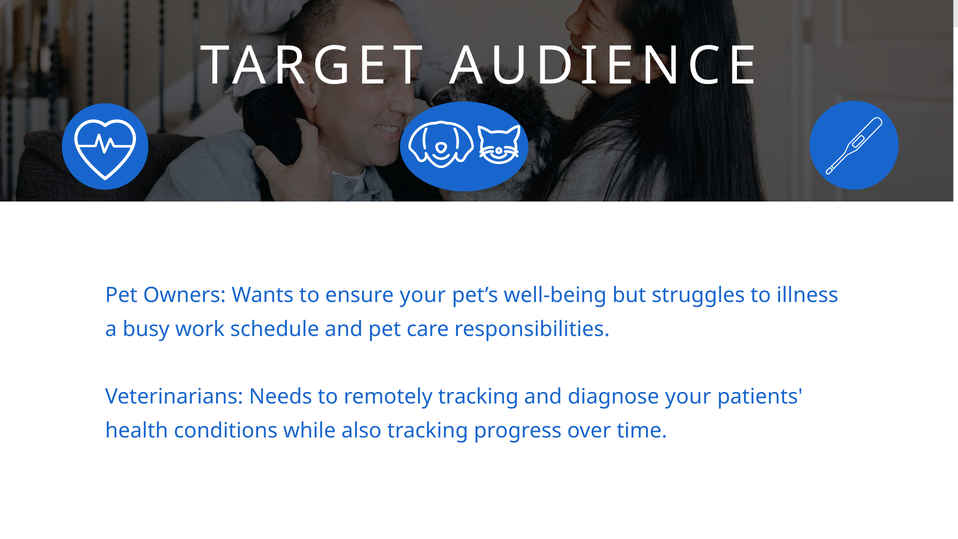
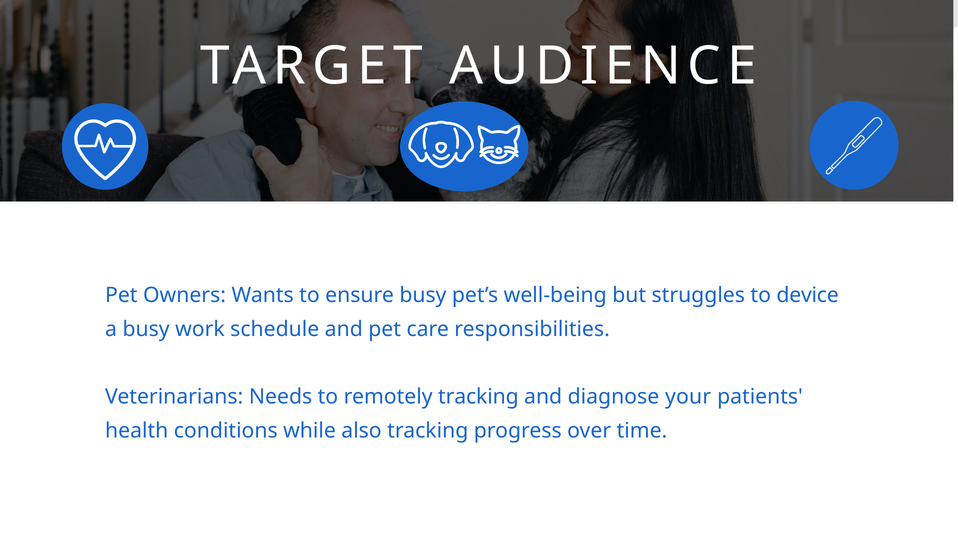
ensure your: your -> busy (423, 295)
illness: illness -> device (808, 295)
